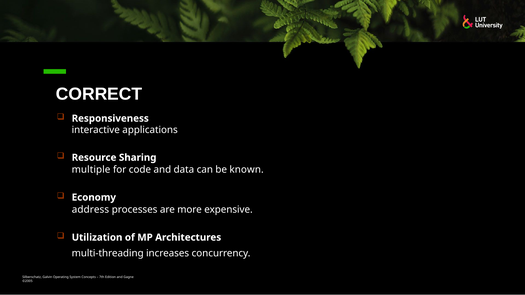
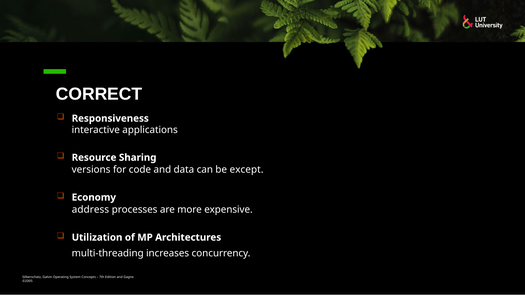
multiple: multiple -> versions (91, 170)
known: known -> except (247, 170)
